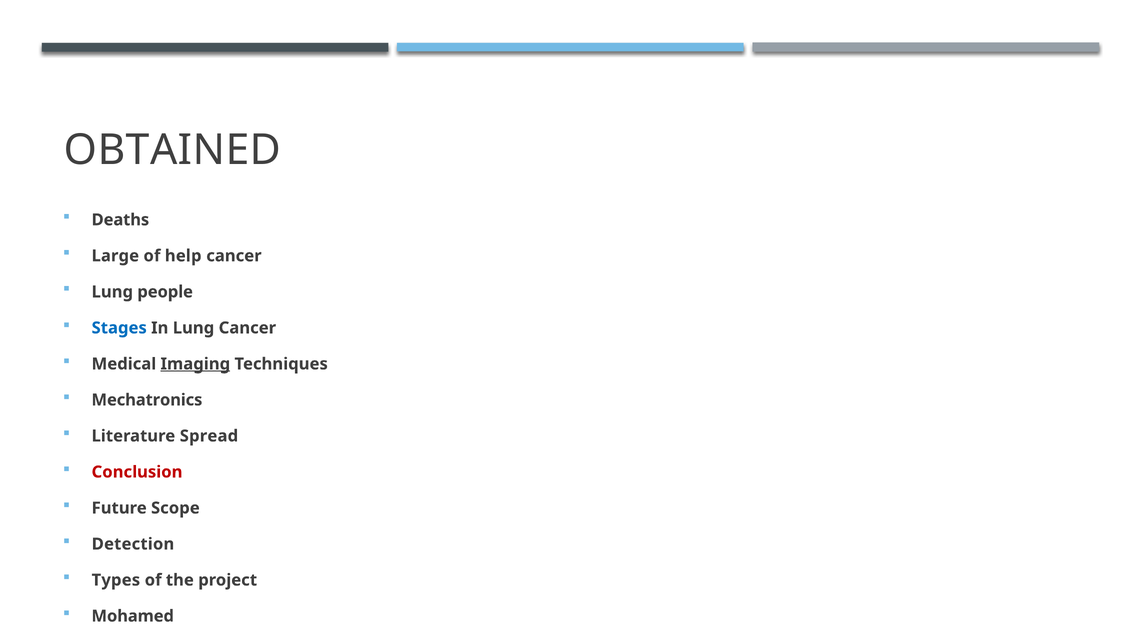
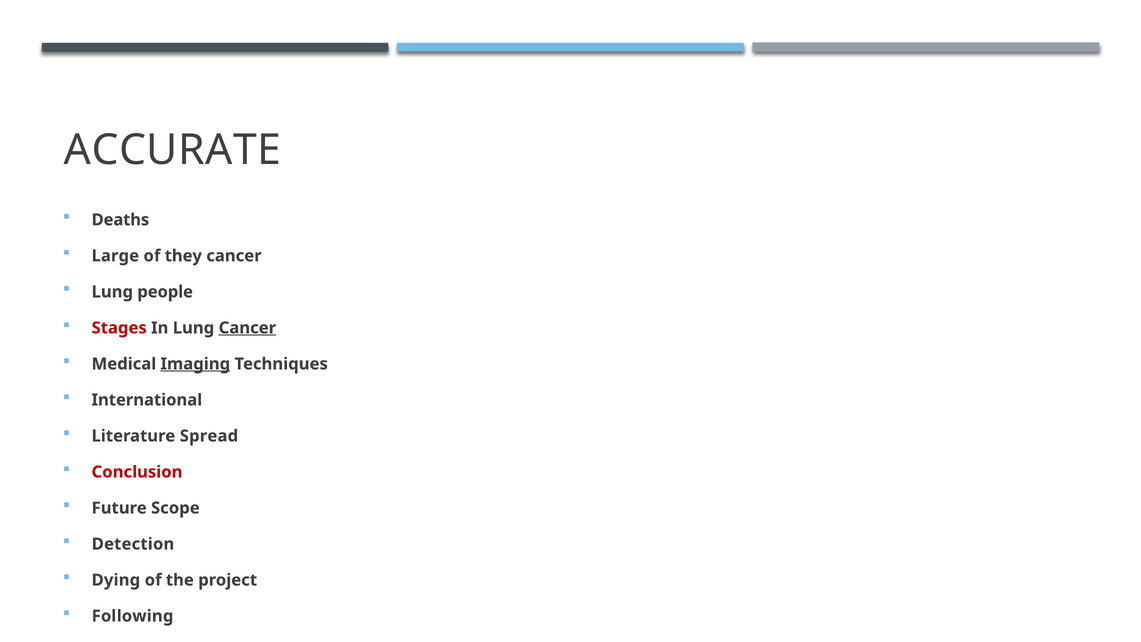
OBTAINED: OBTAINED -> ACCURATE (172, 150)
help: help -> they (183, 256)
Stages colour: blue -> red (119, 328)
Cancer underline: none -> present (247, 328)
Mechatronics: Mechatronics -> International (147, 400)
Types: Types -> Dying (116, 580)
Mohamed: Mohamed -> Following (133, 616)
